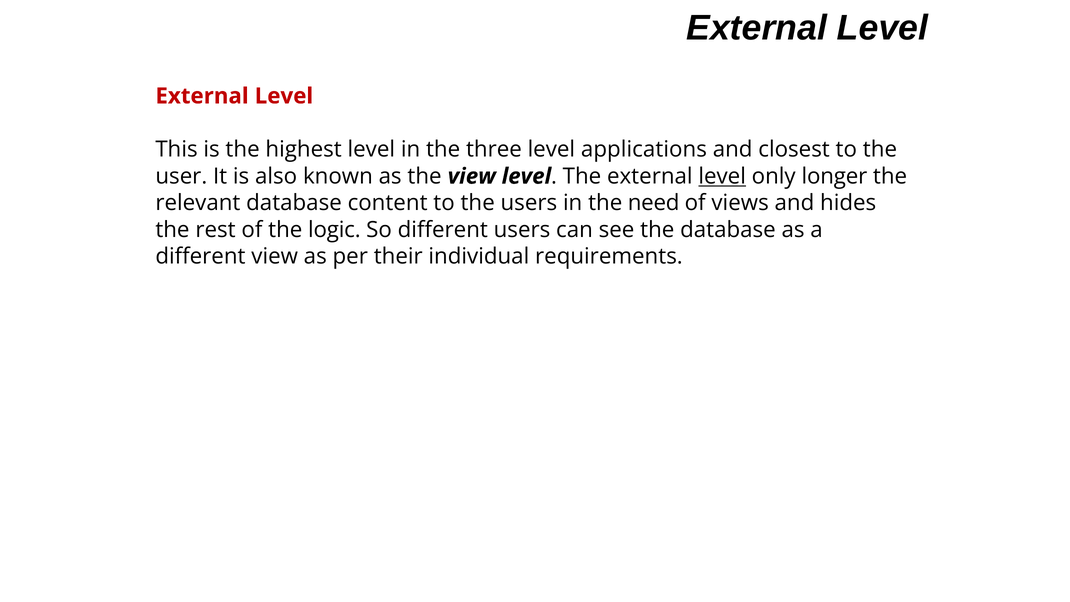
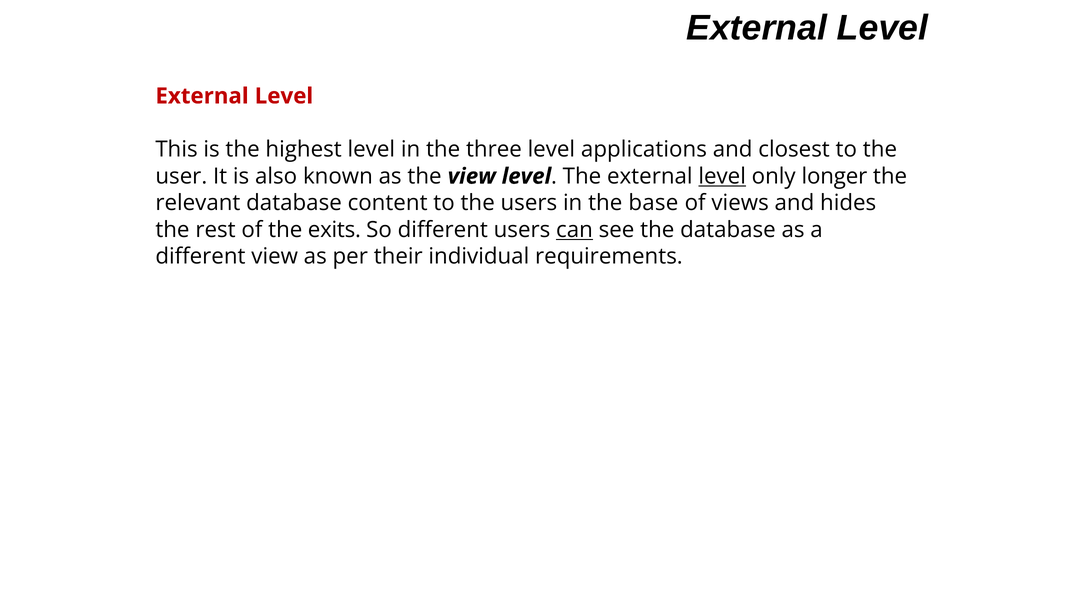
need: need -> base (653, 203)
logic: logic -> exits (334, 230)
can underline: none -> present (574, 230)
